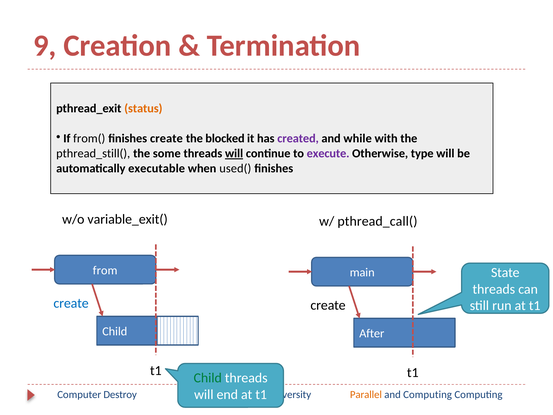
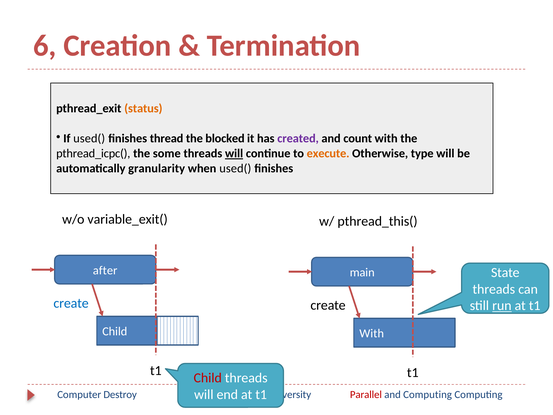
9: 9 -> 6 (45, 46)
If from(: from( -> used( (89, 138)
finishes create: create -> thread (167, 138)
while: while -> count (358, 138)
pthread_still(: pthread_still( -> pthread_icpc( (93, 153)
execute colour: purple -> orange (328, 153)
executable: executable -> granularity (157, 168)
pthread_call(: pthread_call( -> pthread_this( (378, 221)
from: from -> after (105, 270)
run underline: none -> present (502, 306)
After: After -> With (372, 333)
Child colour: green -> red (208, 378)
Parallel colour: orange -> red (366, 394)
